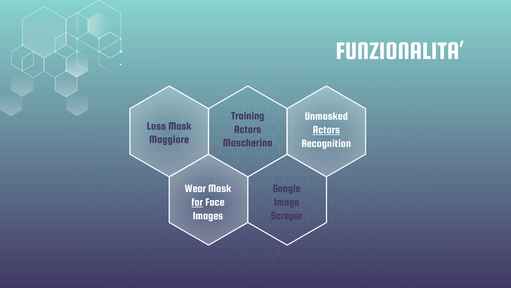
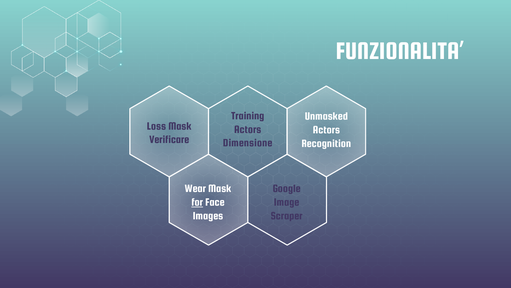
Actors underline: present -> none (326, 130)
Maggiore: Maggiore -> Verificare (169, 139)
Mascherina: Mascherina -> Dimensione (248, 143)
